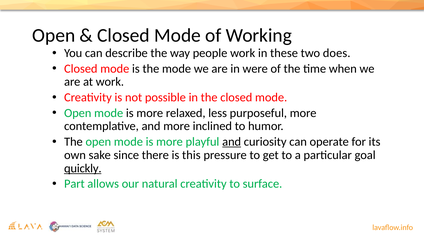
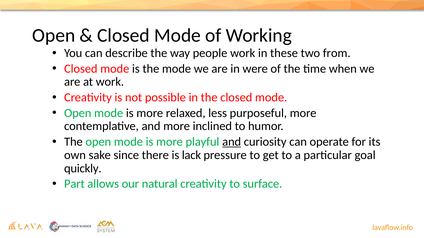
does: does -> from (337, 53)
this: this -> lack (191, 155)
quickly underline: present -> none (83, 169)
